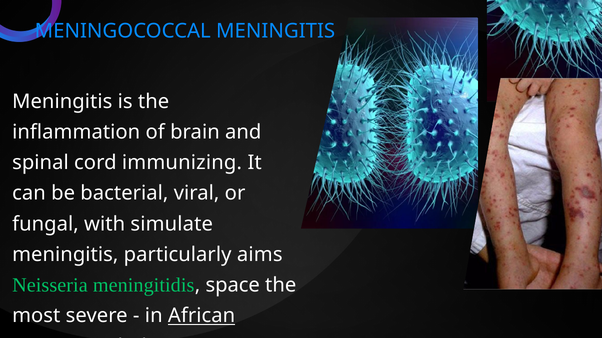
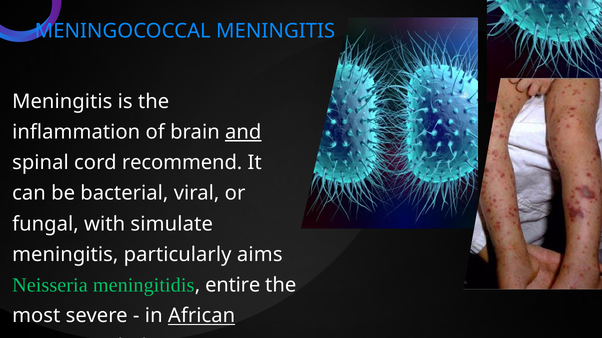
and underline: none -> present (243, 132)
immunizing: immunizing -> recommend (182, 163)
space: space -> entire (233, 286)
